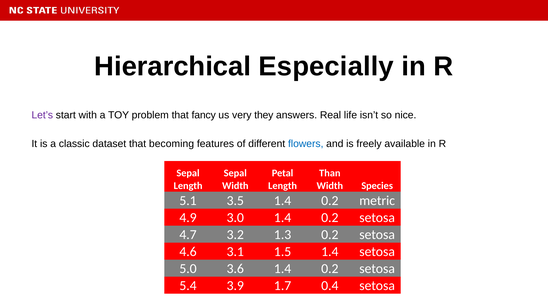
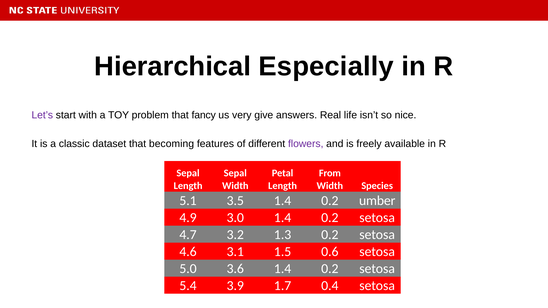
they: they -> give (264, 115)
flowers colour: blue -> purple (306, 144)
Than: Than -> From (330, 173)
metric: metric -> umber (377, 201)
1.5 1.4: 1.4 -> 0.6 (330, 252)
